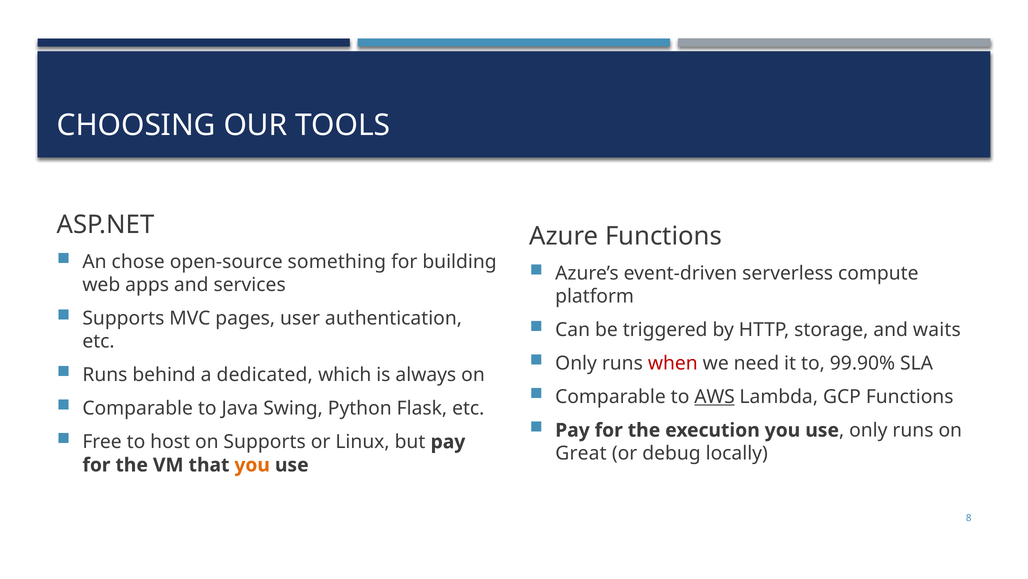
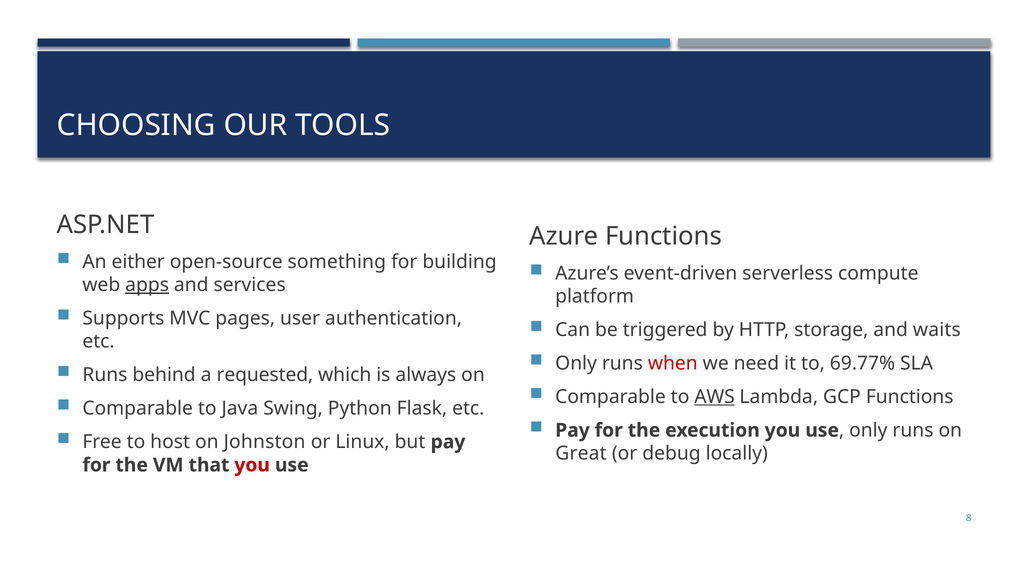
chose: chose -> either (138, 261)
apps underline: none -> present (147, 285)
99.90%: 99.90% -> 69.77% (862, 363)
dedicated: dedicated -> requested (265, 374)
on Supports: Supports -> Johnston (265, 441)
you colour: orange -> red (252, 464)
